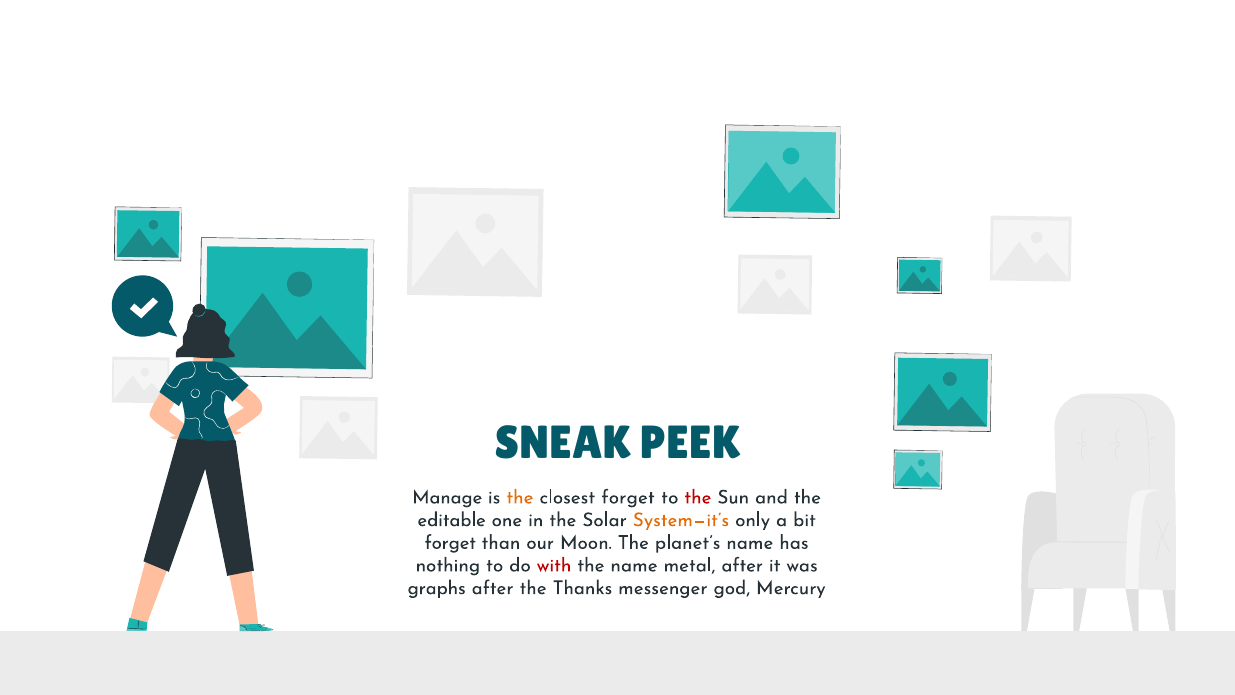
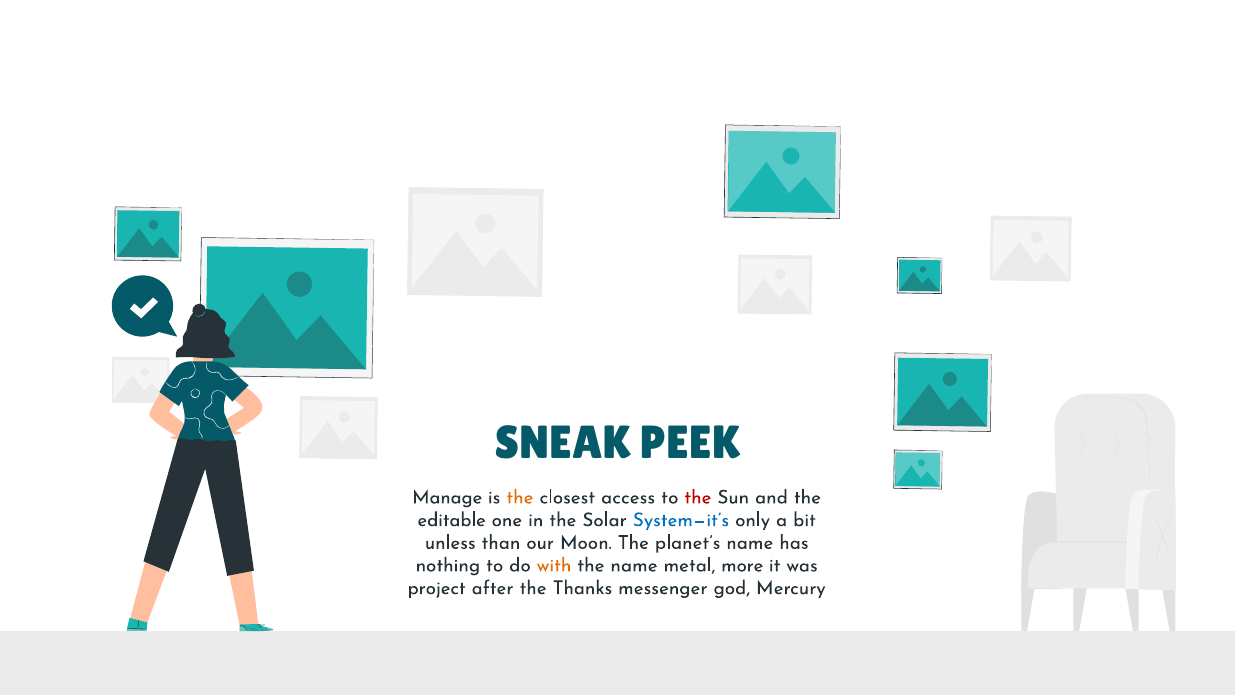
closest forget: forget -> access (628, 497)
System—it’s colour: orange -> blue (681, 520)
forget: forget -> unless (450, 542)
with colour: red -> orange (554, 565)
metal after: after -> more (742, 565)
graphs: graphs -> project (437, 588)
